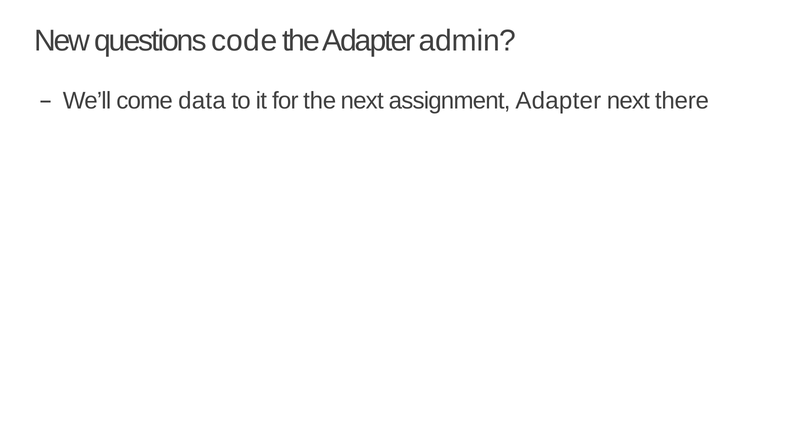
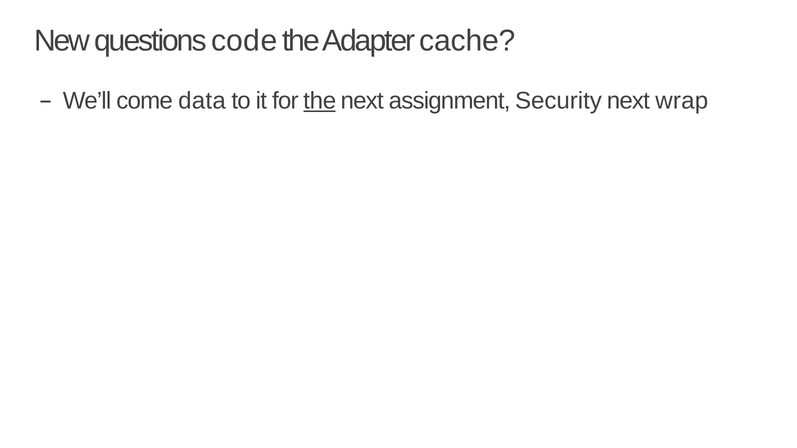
admin: admin -> cache (468, 41)
the underline: none -> present (320, 101)
assignment Adapter: Adapter -> Security (558, 101)
there: there -> wrap (682, 101)
